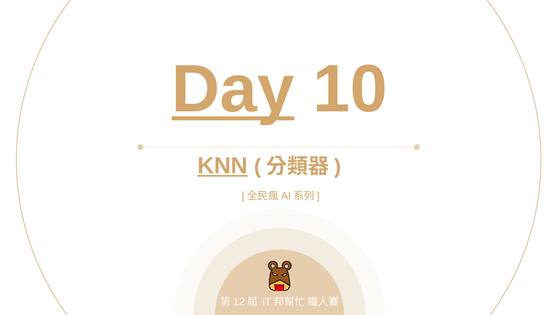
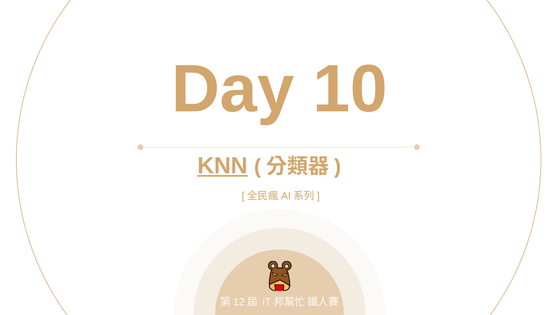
Day underline: present -> none (233, 89)
